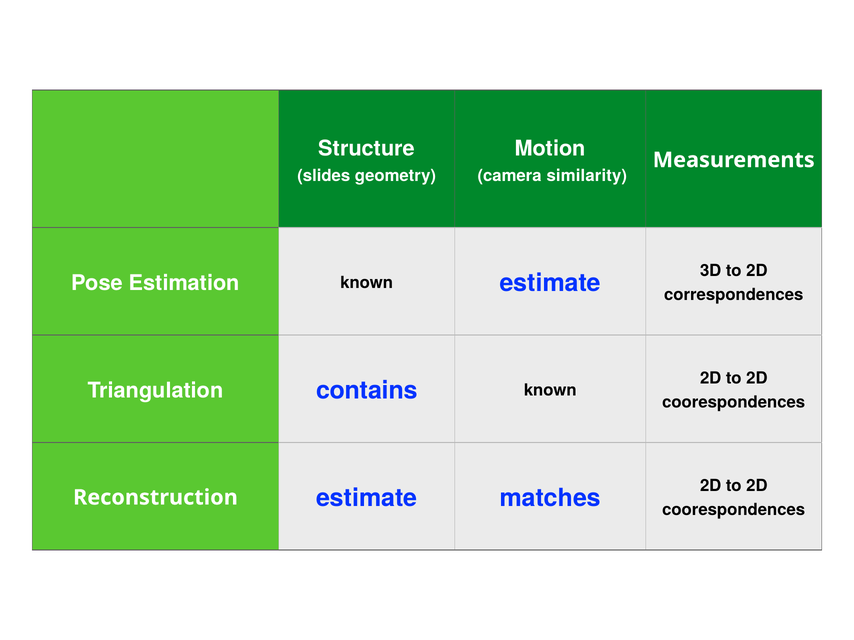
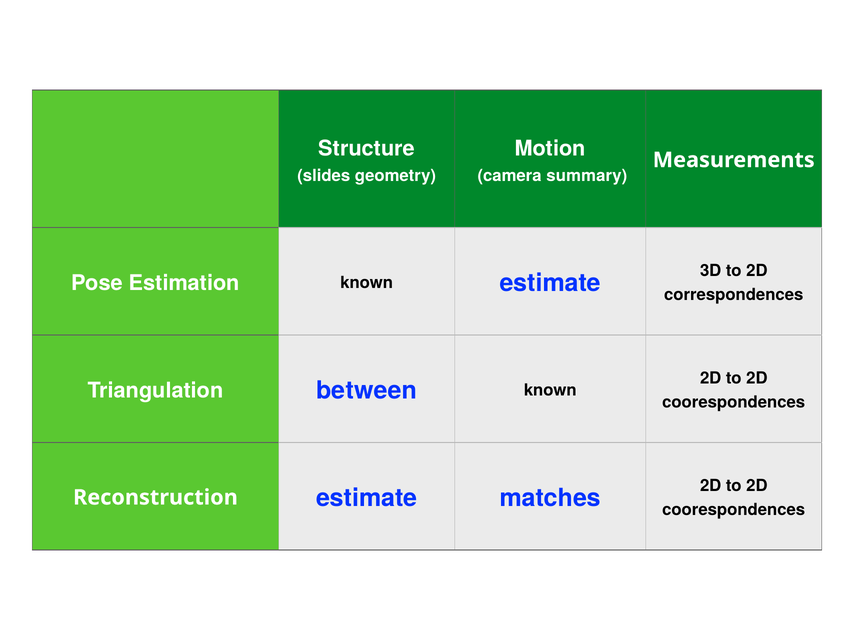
similarity: similarity -> summary (587, 176)
contains: contains -> between (367, 391)
